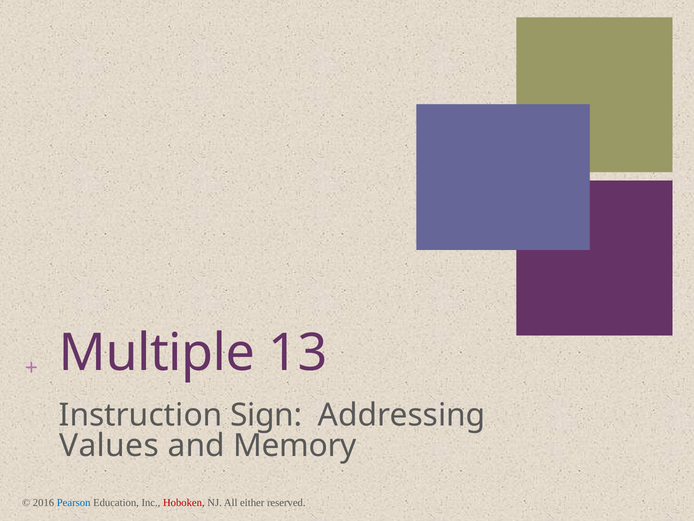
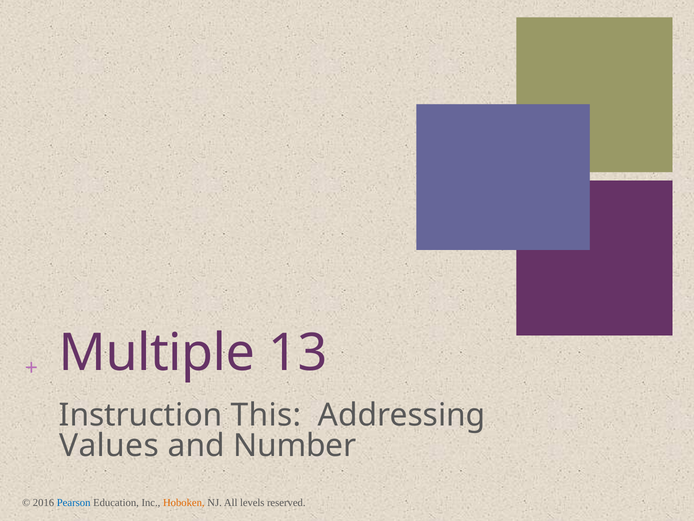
Sign: Sign -> This (266, 415)
Memory: Memory -> Number (295, 445)
Hoboken colour: red -> orange (184, 502)
either: either -> levels (252, 502)
